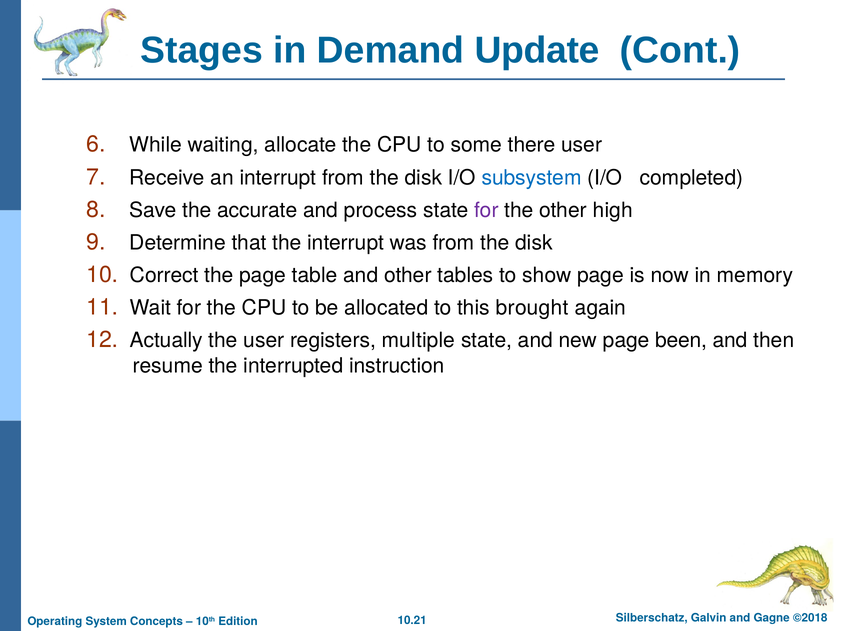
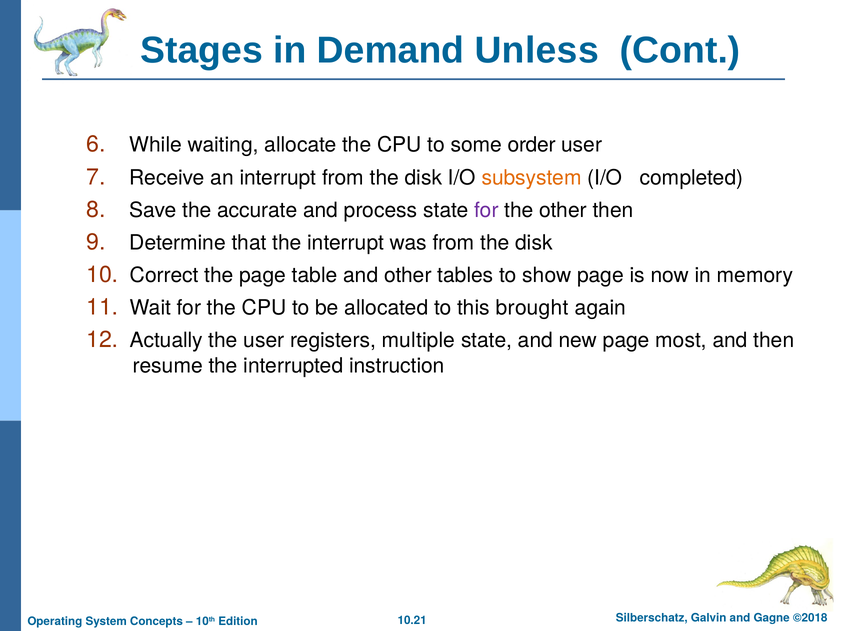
Update: Update -> Unless (537, 50)
there: there -> order (532, 145)
subsystem colour: blue -> orange (532, 178)
other high: high -> then (613, 210)
been: been -> most (681, 340)
